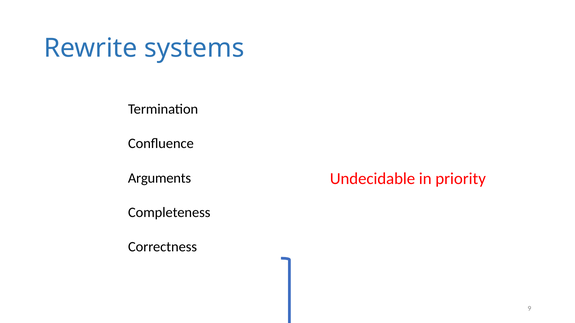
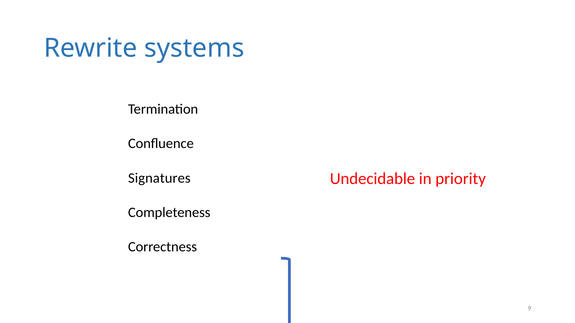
Arguments: Arguments -> Signatures (159, 178)
